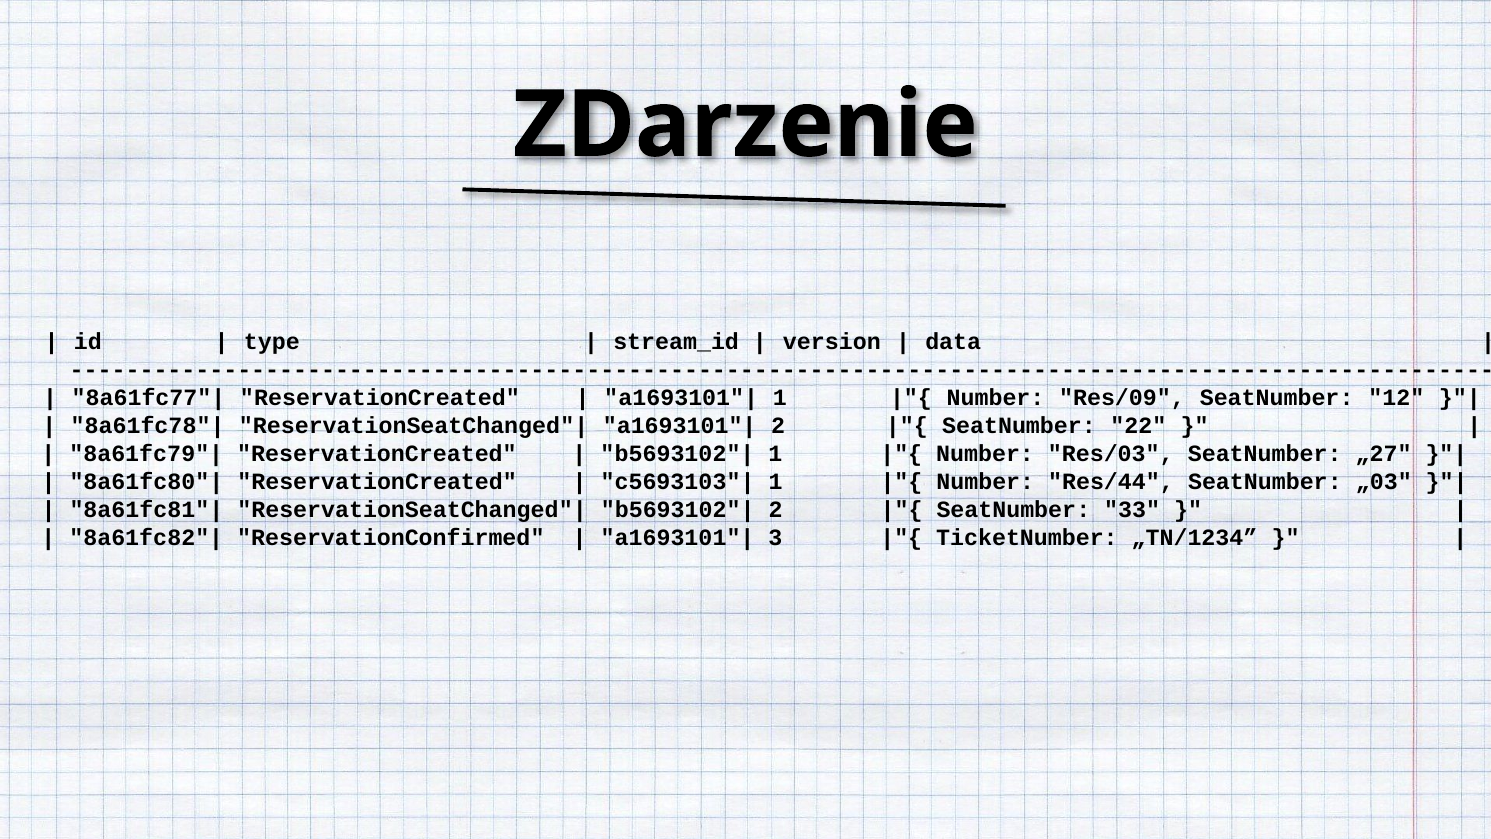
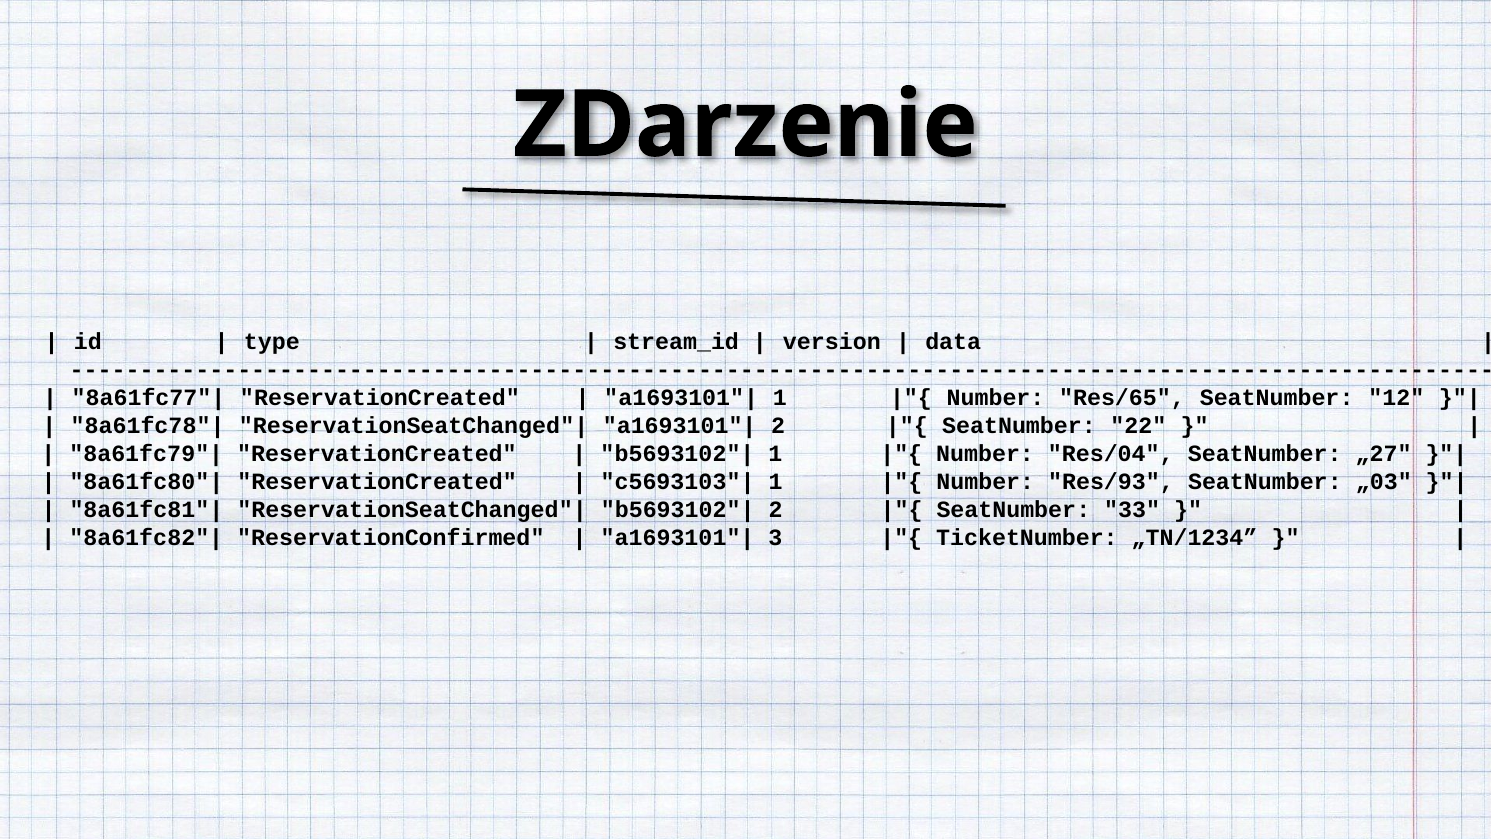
Res/09: Res/09 -> Res/65 (1122, 398)
Res/03: Res/03 -> Res/04 (1111, 454)
Res/44: Res/44 -> Res/93 (1111, 482)
